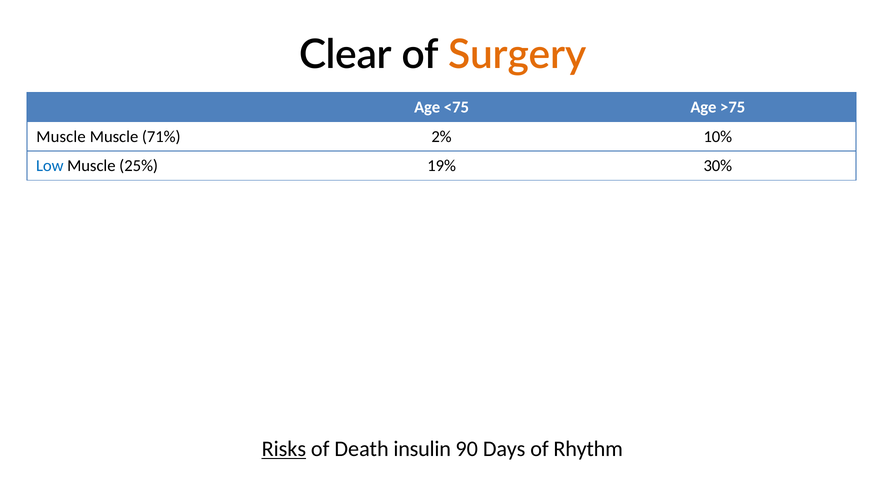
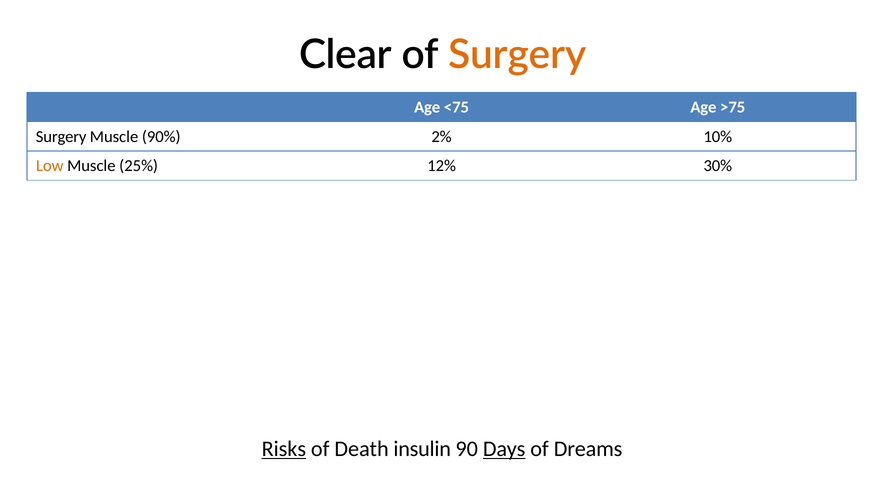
Muscle: Muscle -> Surgery (61, 136)
71%: 71% -> 90% (161, 136)
Low colour: blue -> orange (50, 166)
19%: 19% -> 12% (442, 166)
Days underline: none -> present (504, 448)
Rhythm: Rhythm -> Dreams (588, 448)
